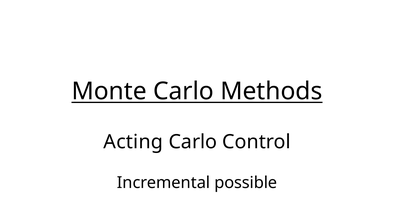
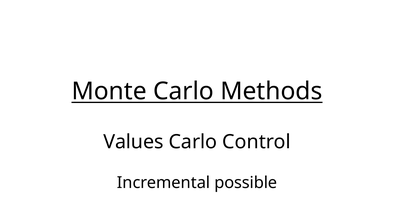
Acting: Acting -> Values (133, 142)
